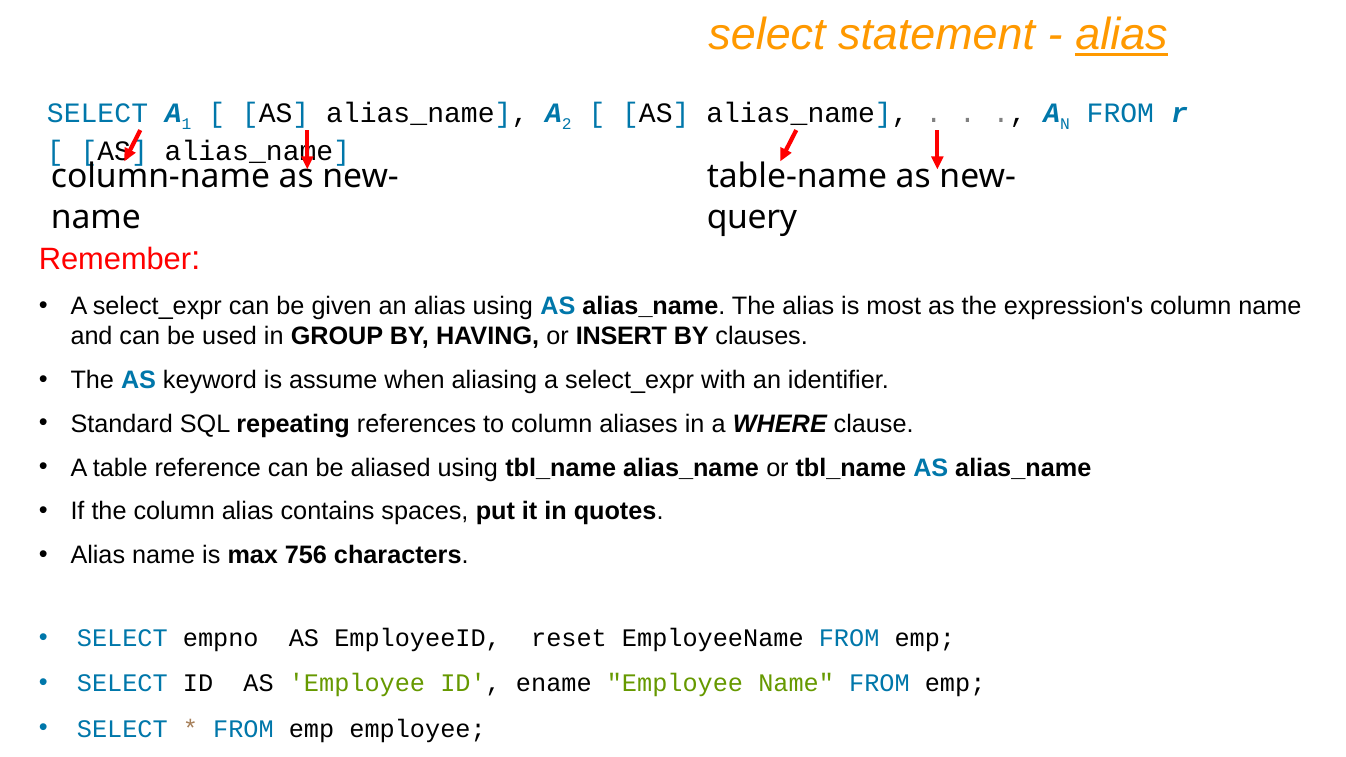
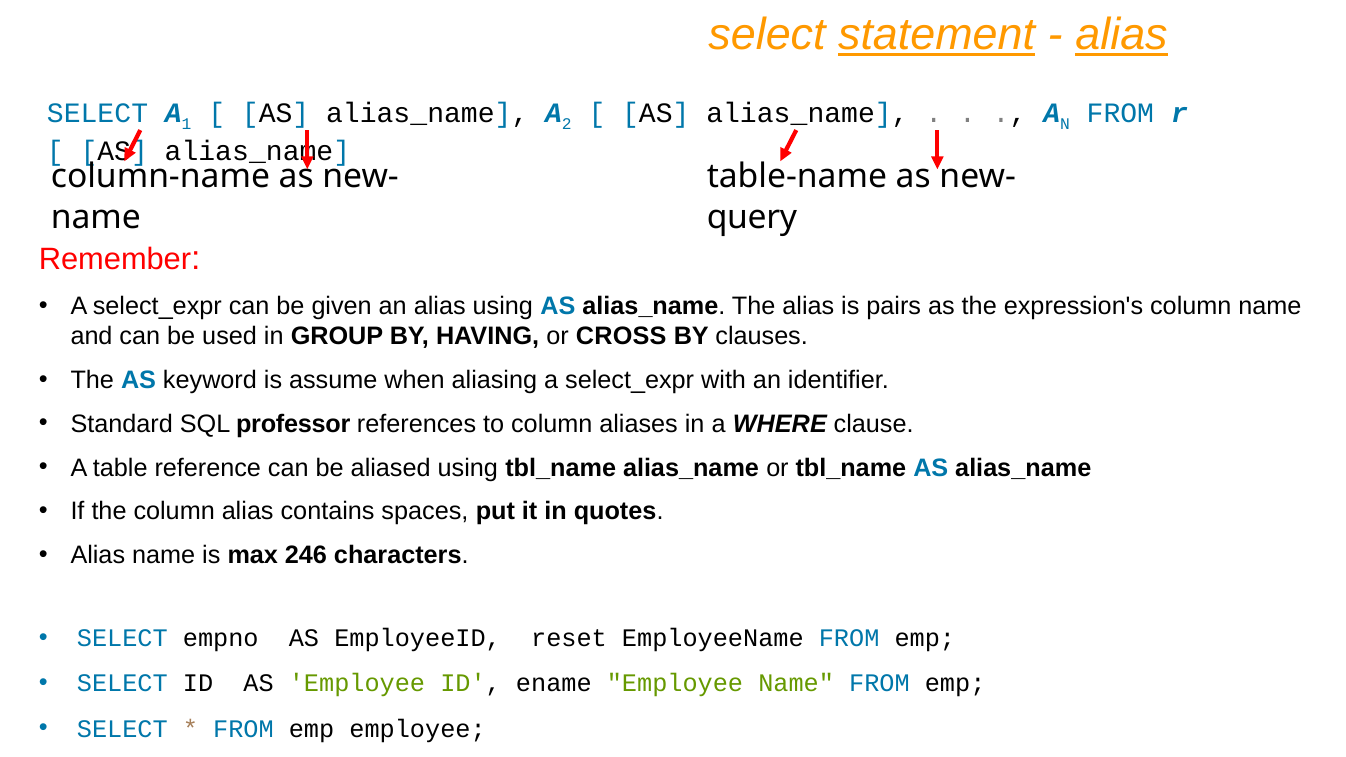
statement underline: none -> present (937, 35)
most: most -> pairs (894, 306)
INSERT: INSERT -> CROSS (621, 337)
repeating: repeating -> professor (293, 424)
756: 756 -> 246 (306, 555)
